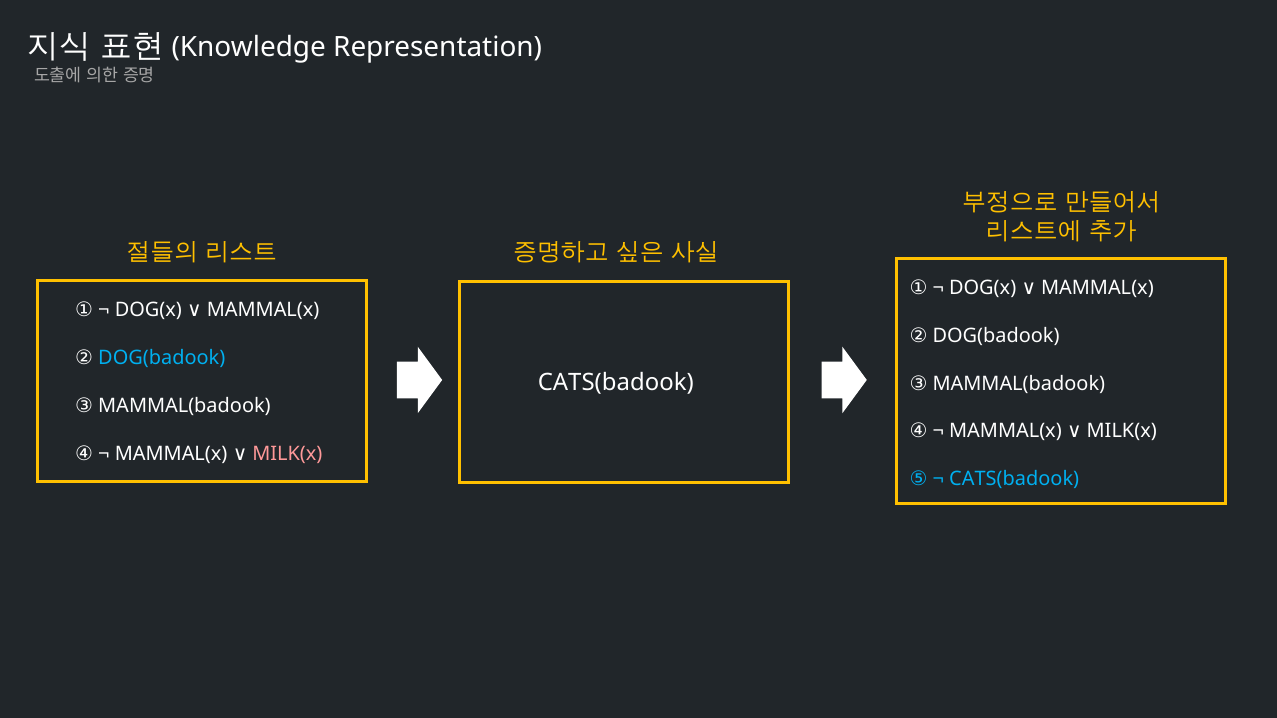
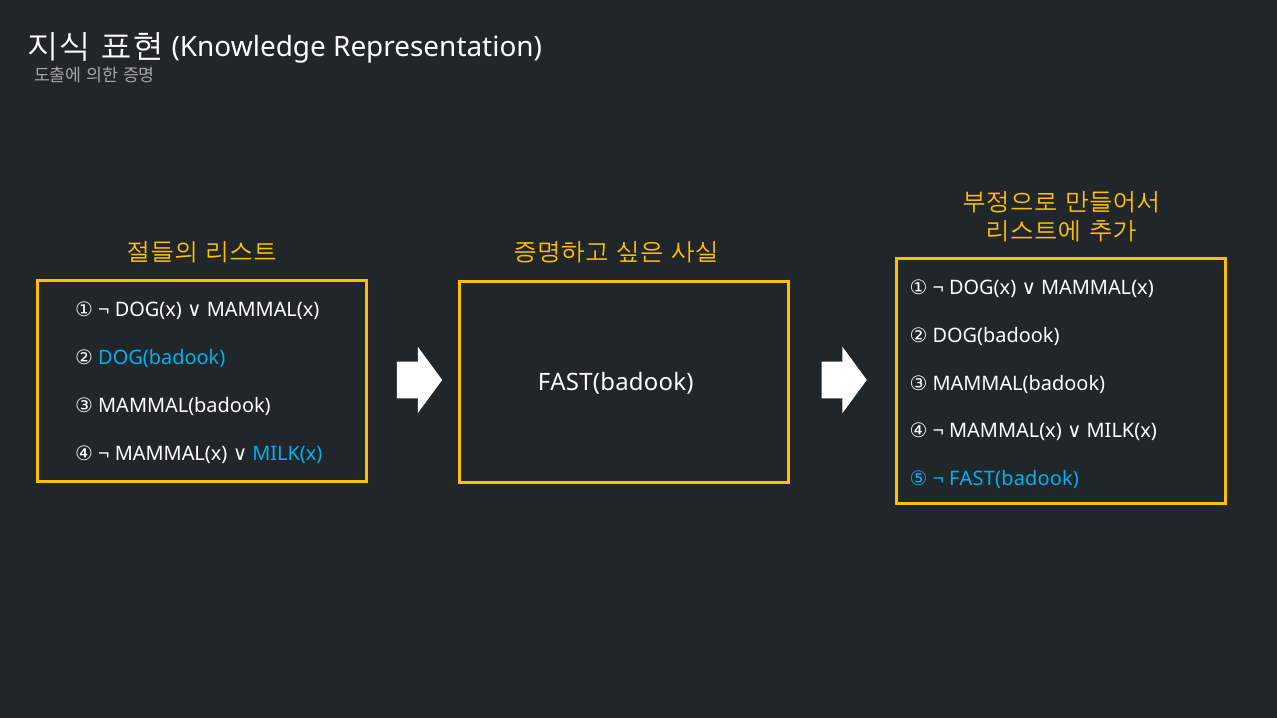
CATS(badook: CATS(badook -> FAST(badook (616, 383)
MILK(x colour: pink -> light blue (287, 454)
CATS(badook: CATS(badook -> FAST(badook (1014, 479)
